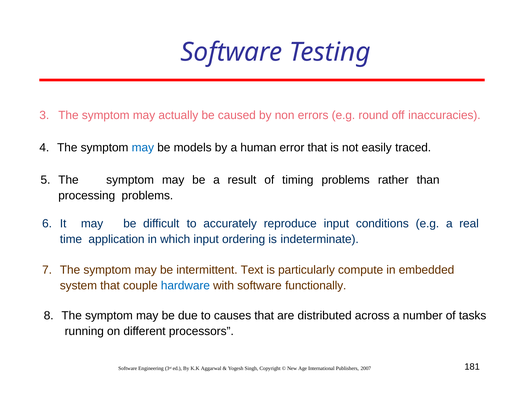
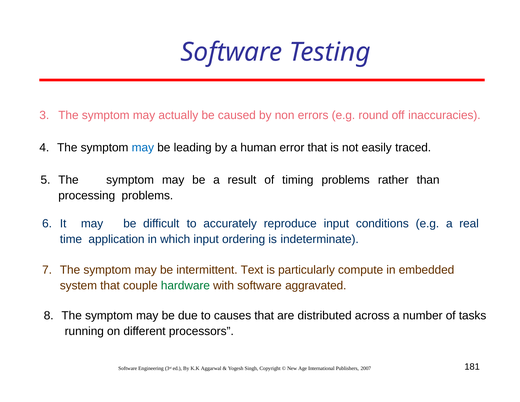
models: models -> leading (193, 147)
hardware colour: blue -> green (185, 285)
functionally: functionally -> aggravated (316, 285)
